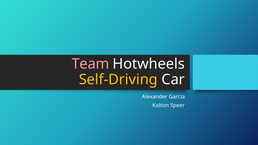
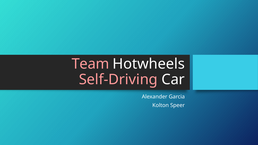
Self-Driving colour: yellow -> pink (118, 80)
